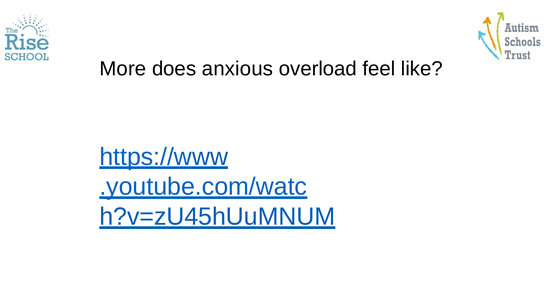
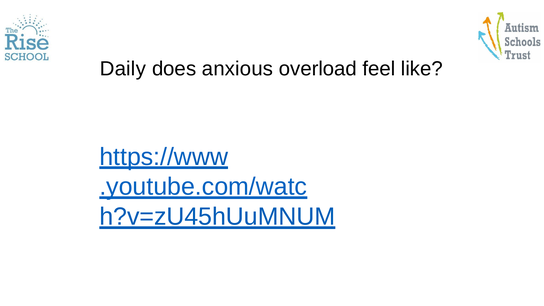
More: More -> Daily (123, 69)
